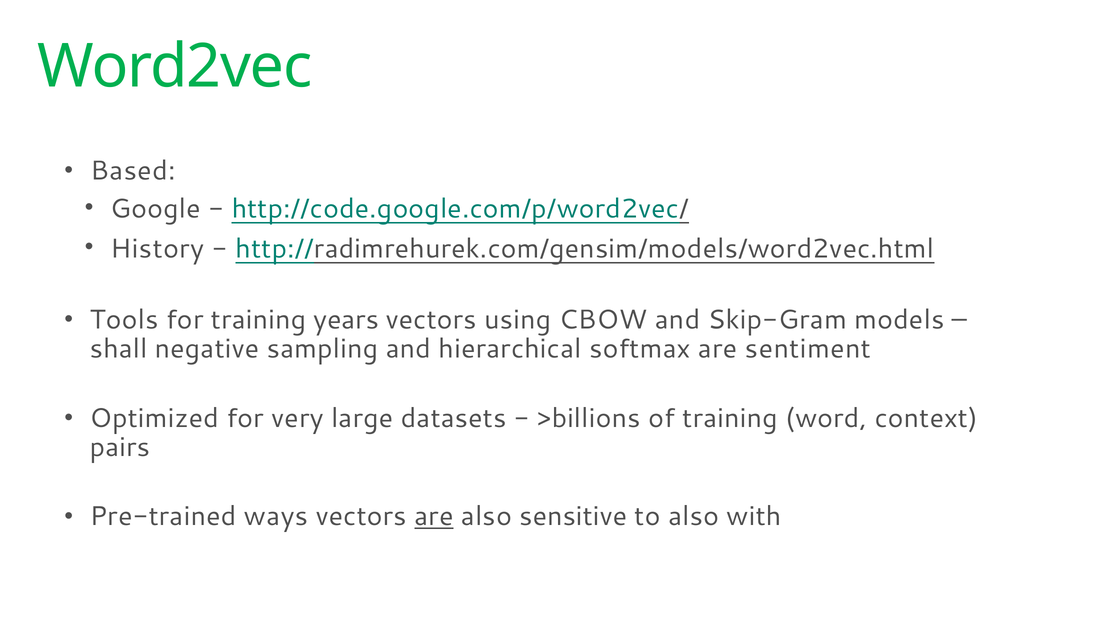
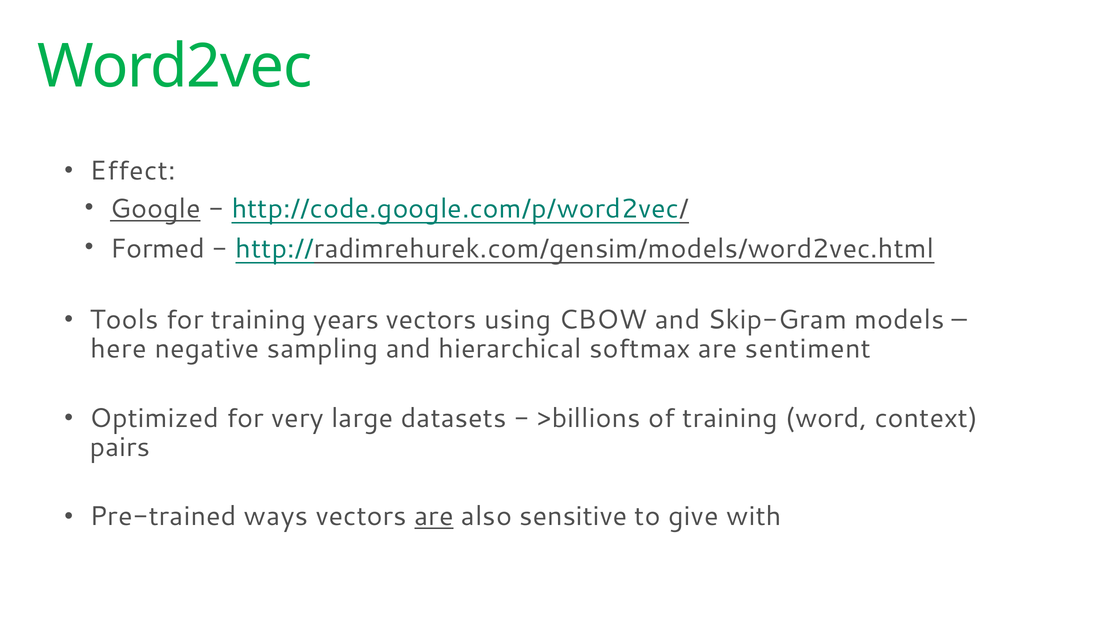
Based: Based -> Effect (133, 171)
Google underline: none -> present (155, 209)
History: History -> Formed (158, 249)
shall: shall -> here (119, 349)
to also: also -> give (693, 517)
